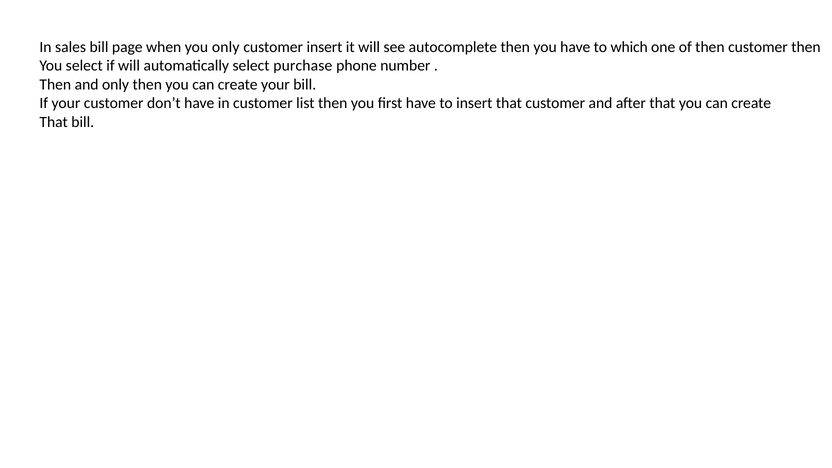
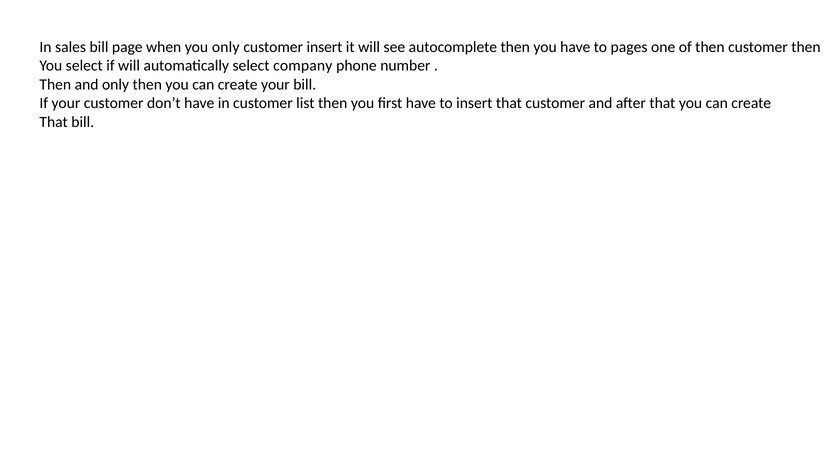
which: which -> pages (629, 47)
purchase: purchase -> company (303, 66)
